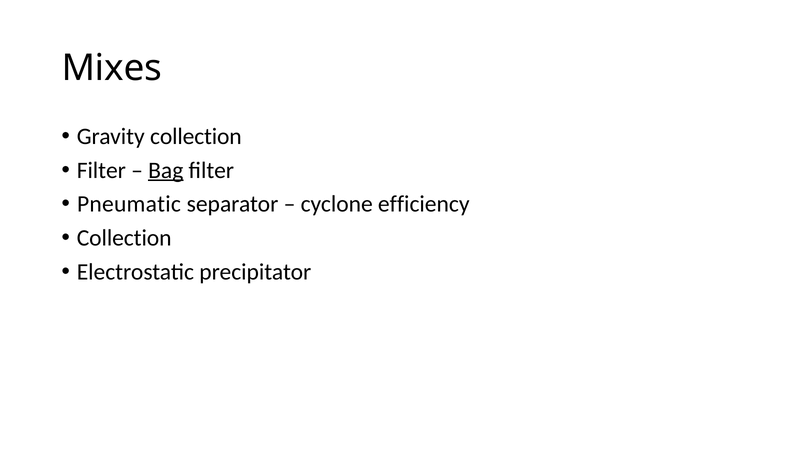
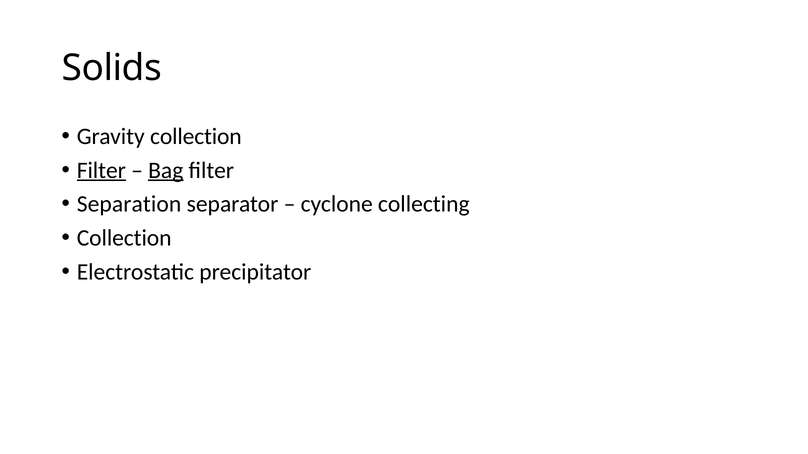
Mixes: Mixes -> Solids (112, 68)
Filter underline: none -> present (101, 170)
Pneumatic: Pneumatic -> Separation (129, 204)
efficiency: efficiency -> collecting (424, 204)
